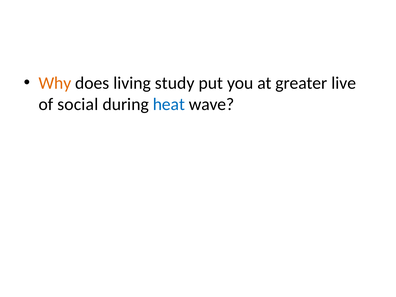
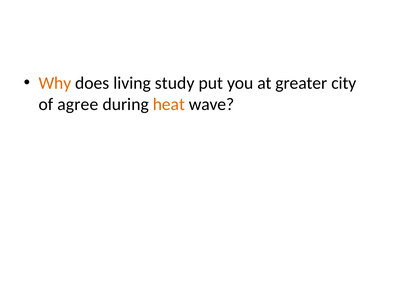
live: live -> city (344, 83)
social: social -> agree (78, 104)
heat colour: blue -> orange (169, 104)
